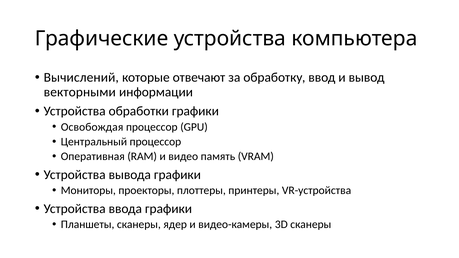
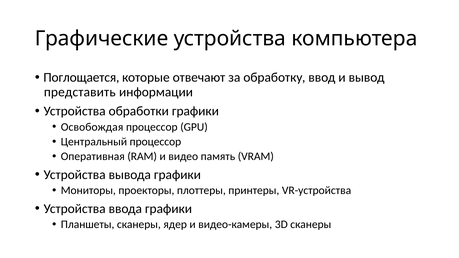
Вычислений: Вычислений -> Поглощается (81, 78)
векторными: векторными -> представить (80, 92)
